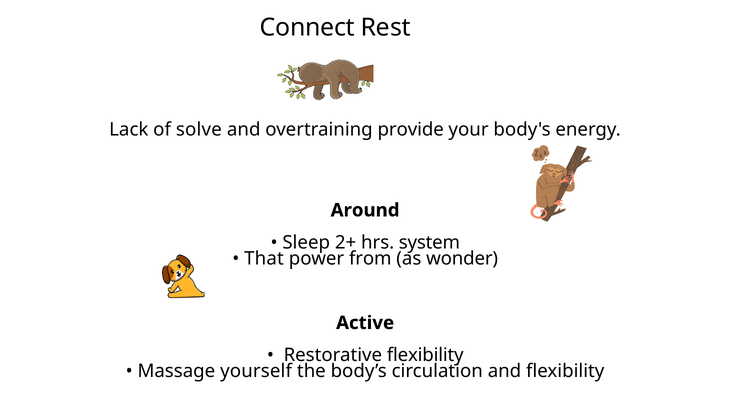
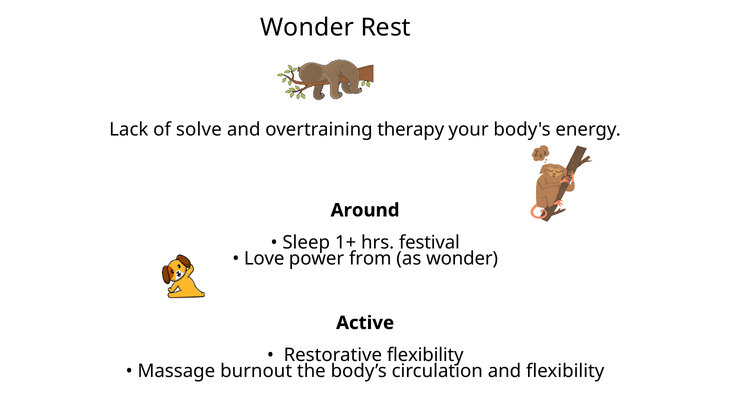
Connect: Connect -> Wonder (307, 28)
provide: provide -> therapy (411, 130)
2+: 2+ -> 1+ (346, 243)
system: system -> festival (429, 243)
That: That -> Love (264, 259)
yourself: yourself -> burnout (256, 371)
